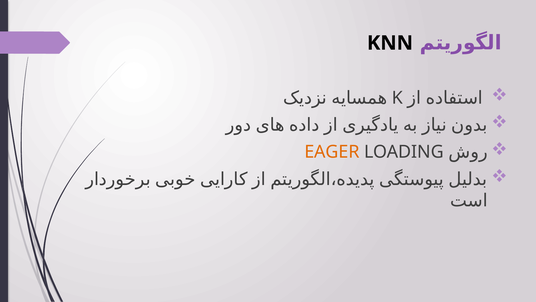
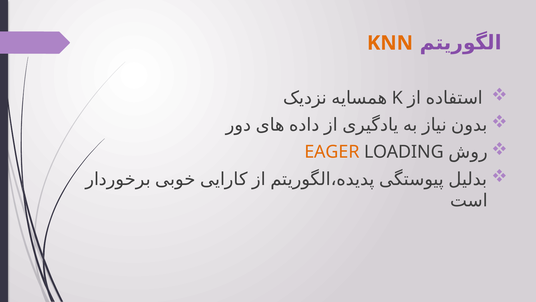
KNN colour: black -> orange (390, 43)
